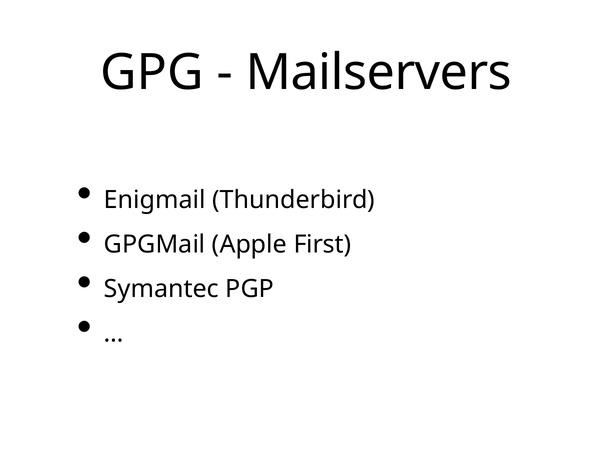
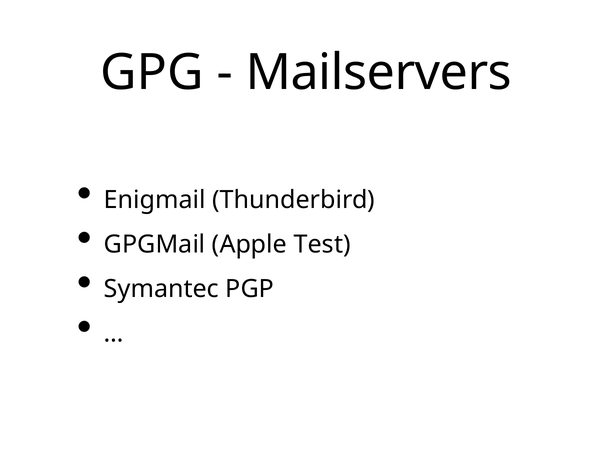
First: First -> Test (322, 244)
